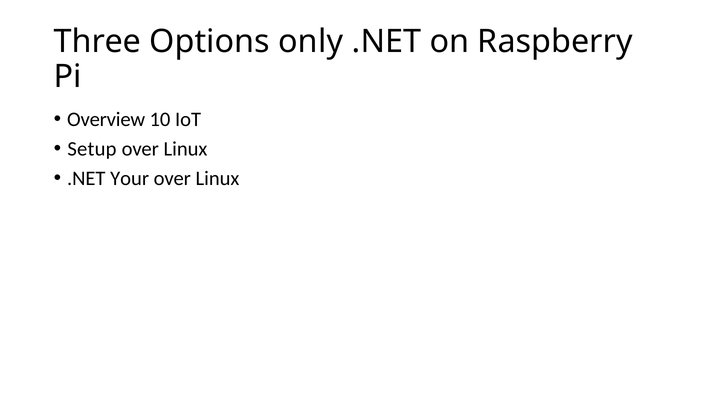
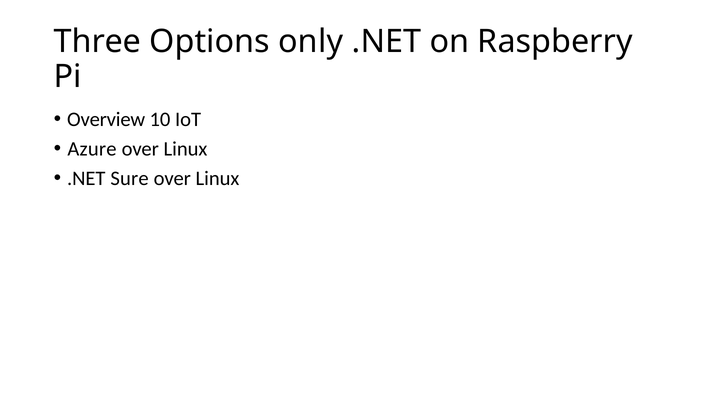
Setup: Setup -> Azure (92, 149)
Your: Your -> Sure (130, 179)
